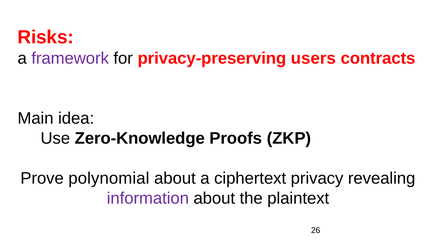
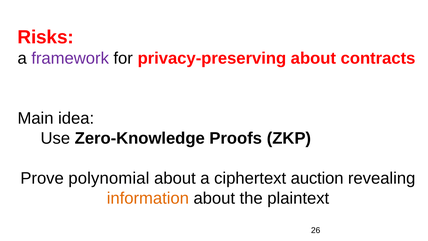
privacy-preserving users: users -> about (313, 58)
privacy: privacy -> auction (317, 178)
information colour: purple -> orange (148, 198)
